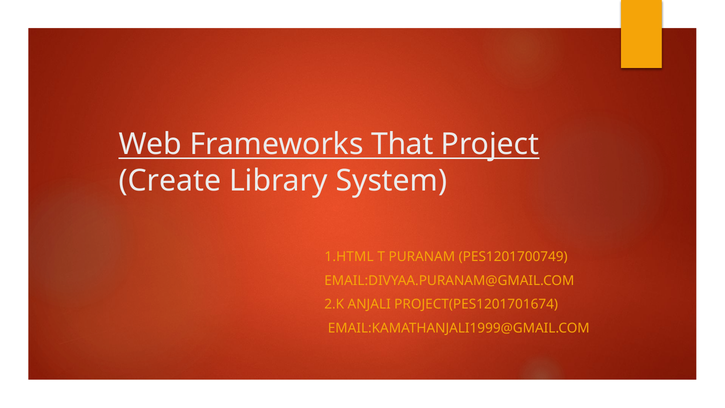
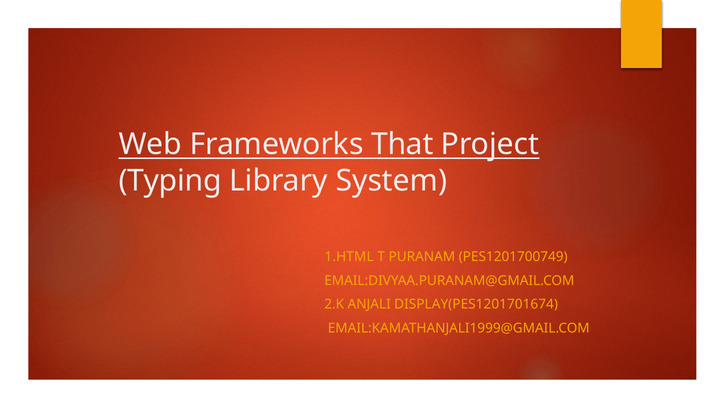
Create: Create -> Typing (170, 181)
PROJECT(PES1201701674: PROJECT(PES1201701674 -> DISPLAY(PES1201701674 (476, 304)
